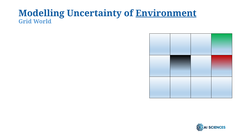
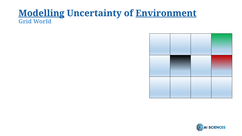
Modelling underline: none -> present (41, 13)
